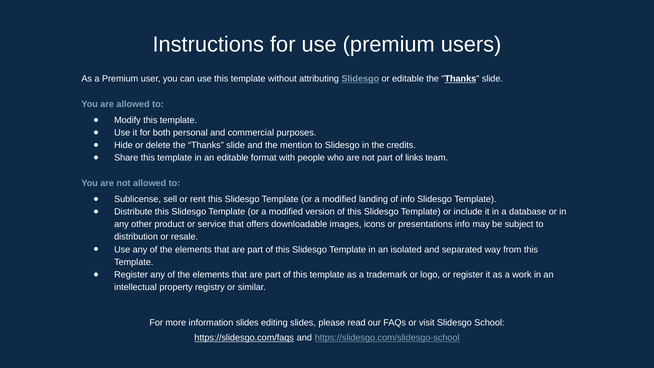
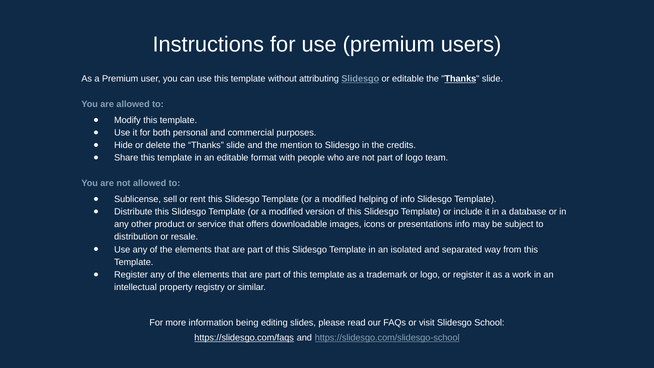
of links: links -> logo (414, 158)
landing: landing -> helping (373, 199)
information slides: slides -> being (247, 323)
